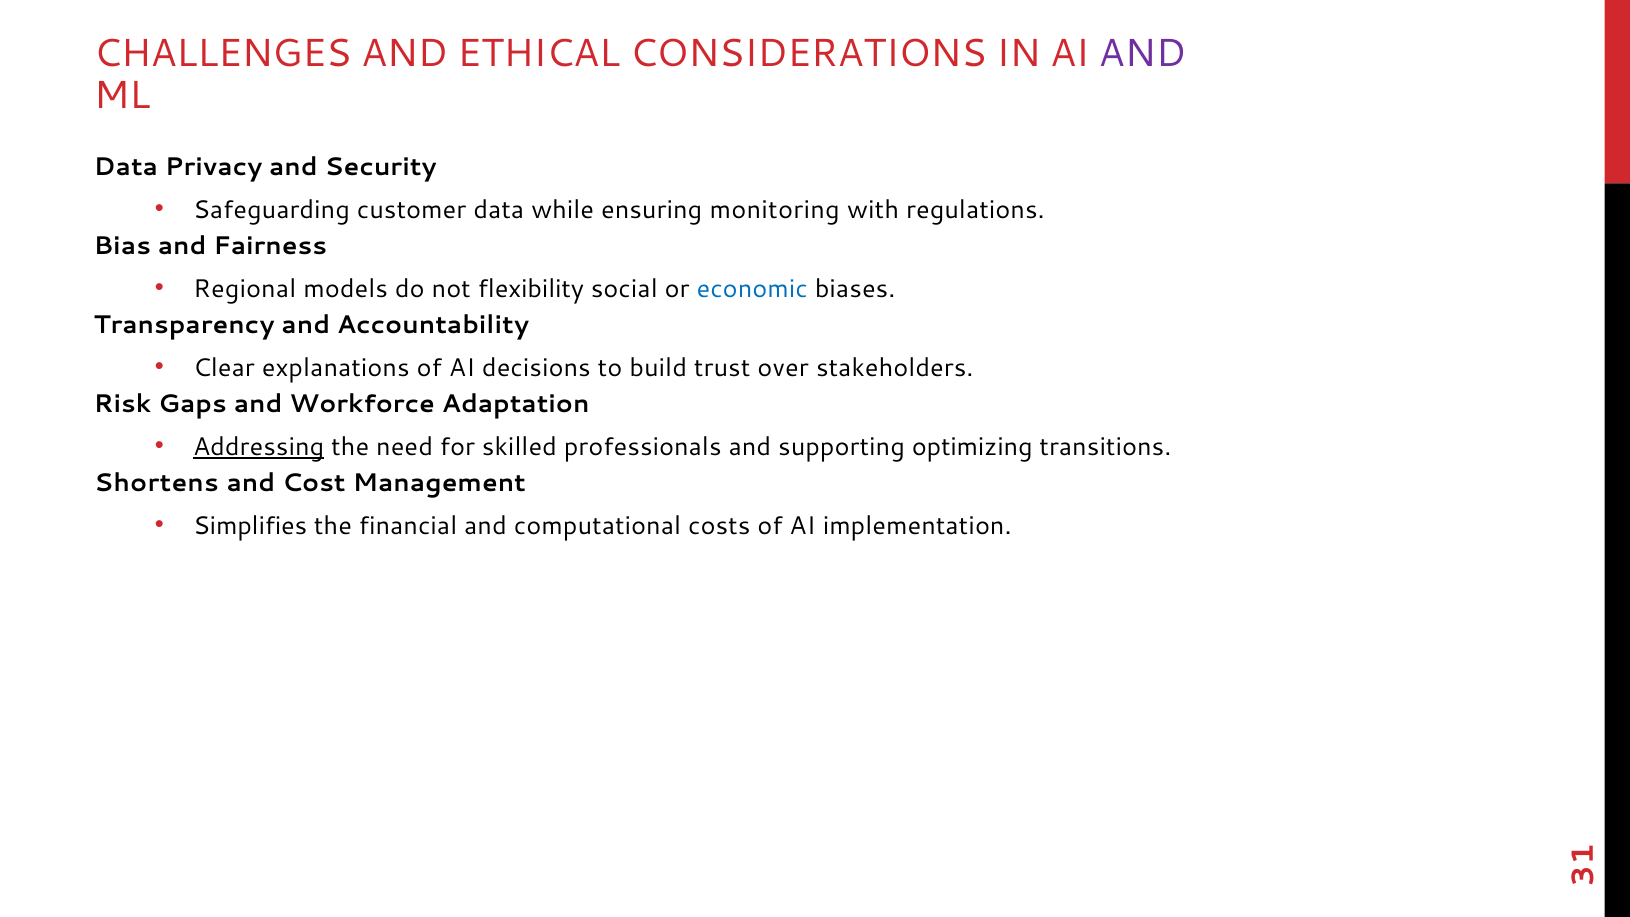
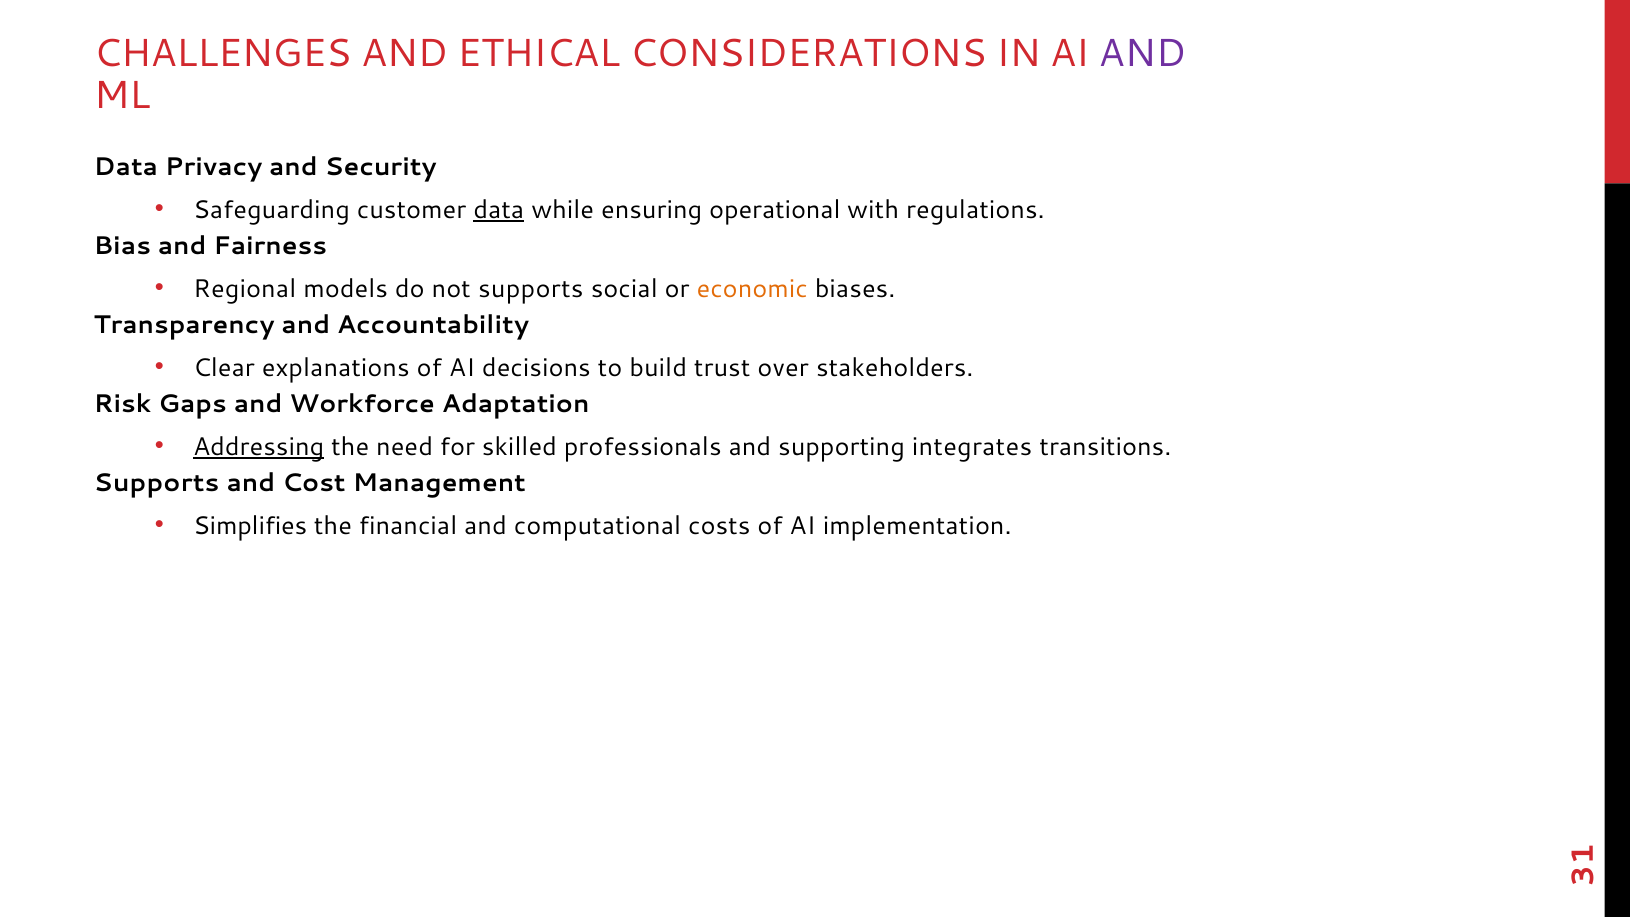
data underline: none -> present (499, 210)
monitoring: monitoring -> operational (775, 210)
not flexibility: flexibility -> supports (531, 289)
economic colour: blue -> orange (752, 289)
optimizing: optimizing -> integrates (972, 447)
Shortens: Shortens -> Supports (157, 483)
